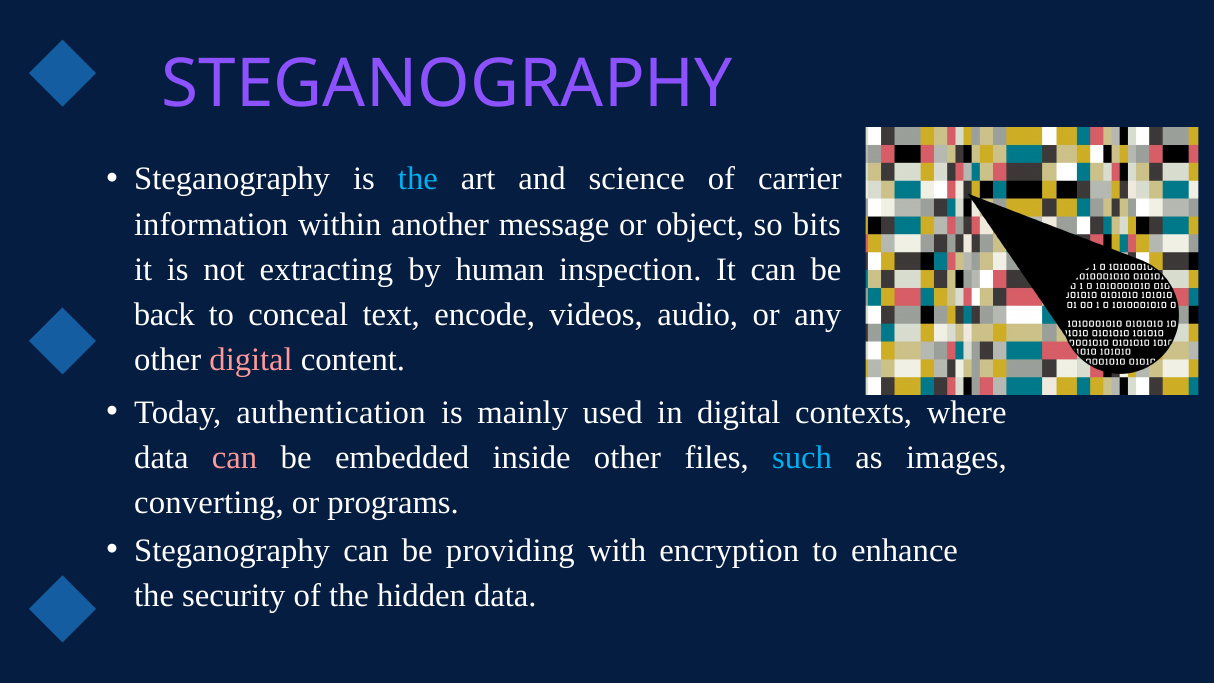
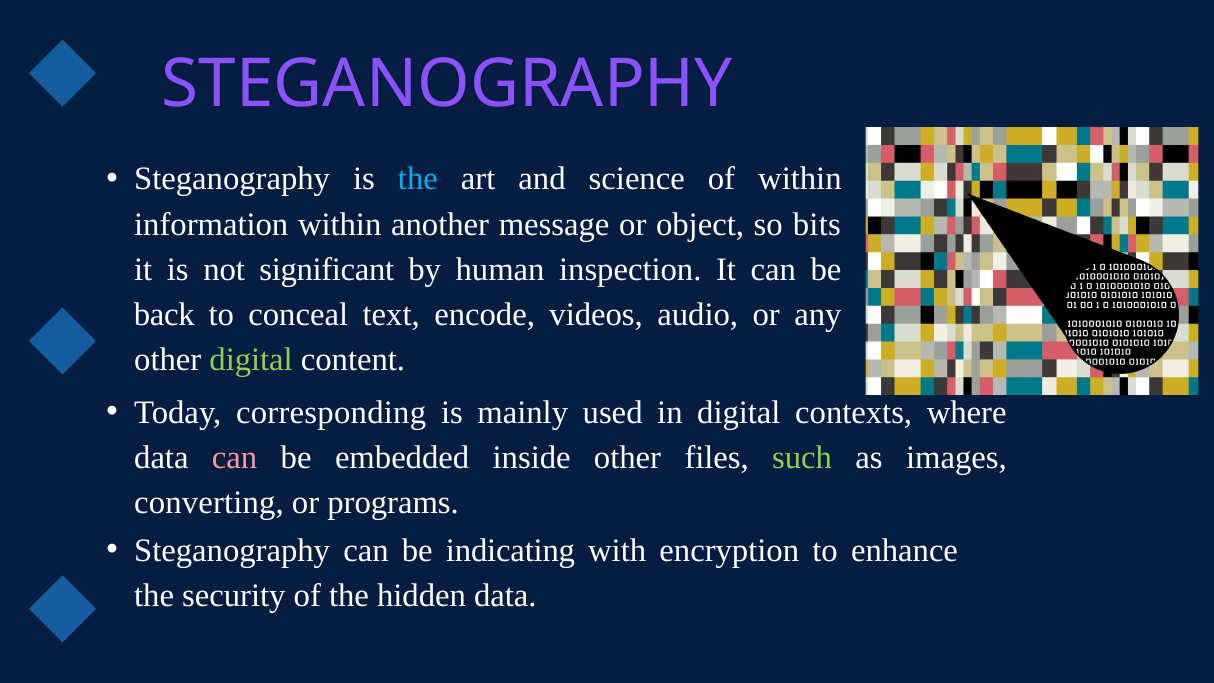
of carrier: carrier -> within (800, 179)
extracting: extracting -> significant (327, 269)
digital colour: pink -> light green (251, 360)
authentication: authentication -> corresponding (331, 412)
such colour: light blue -> light green (802, 458)
providing: providing -> indicating (511, 551)
